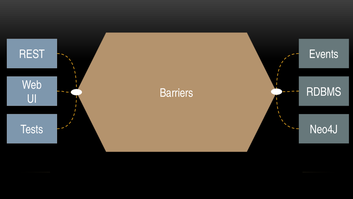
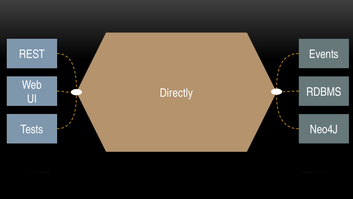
Barriers: Barriers -> Directly (176, 93)
